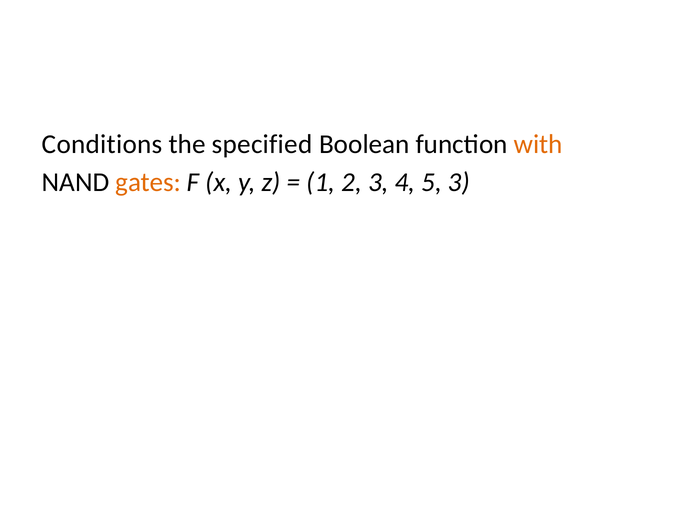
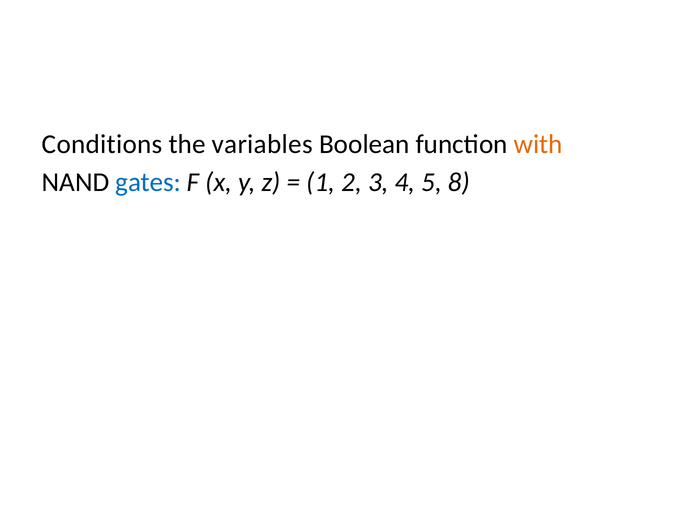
specified: specified -> variables (262, 144)
gates colour: orange -> blue (148, 182)
5 3: 3 -> 8 (459, 182)
